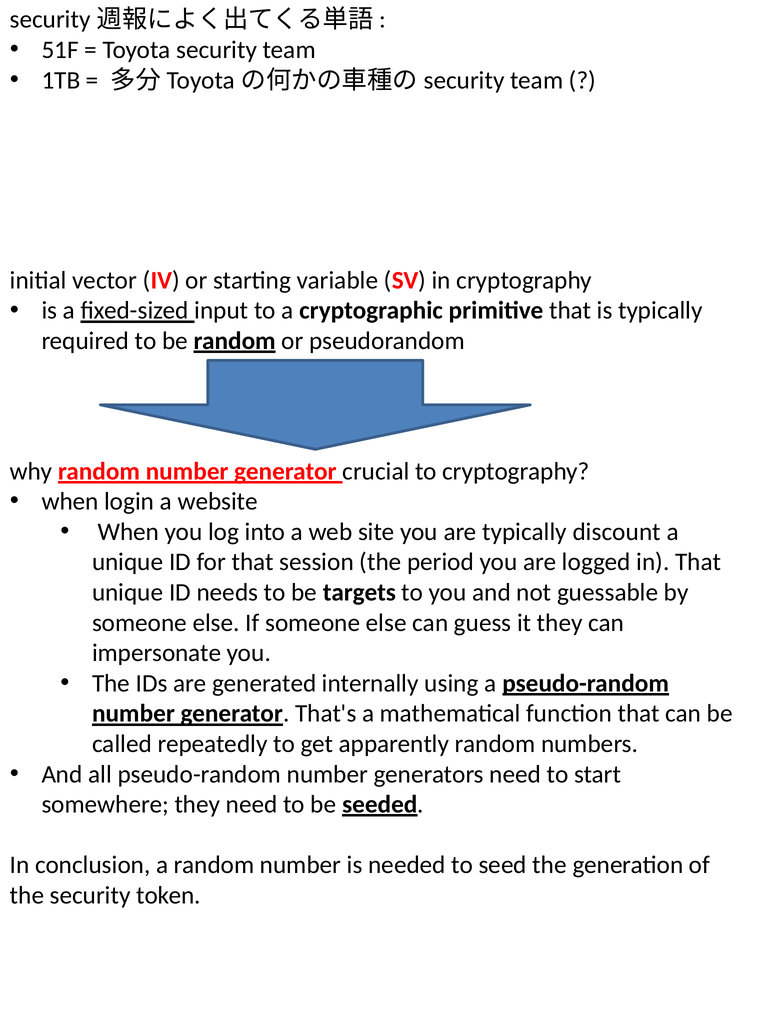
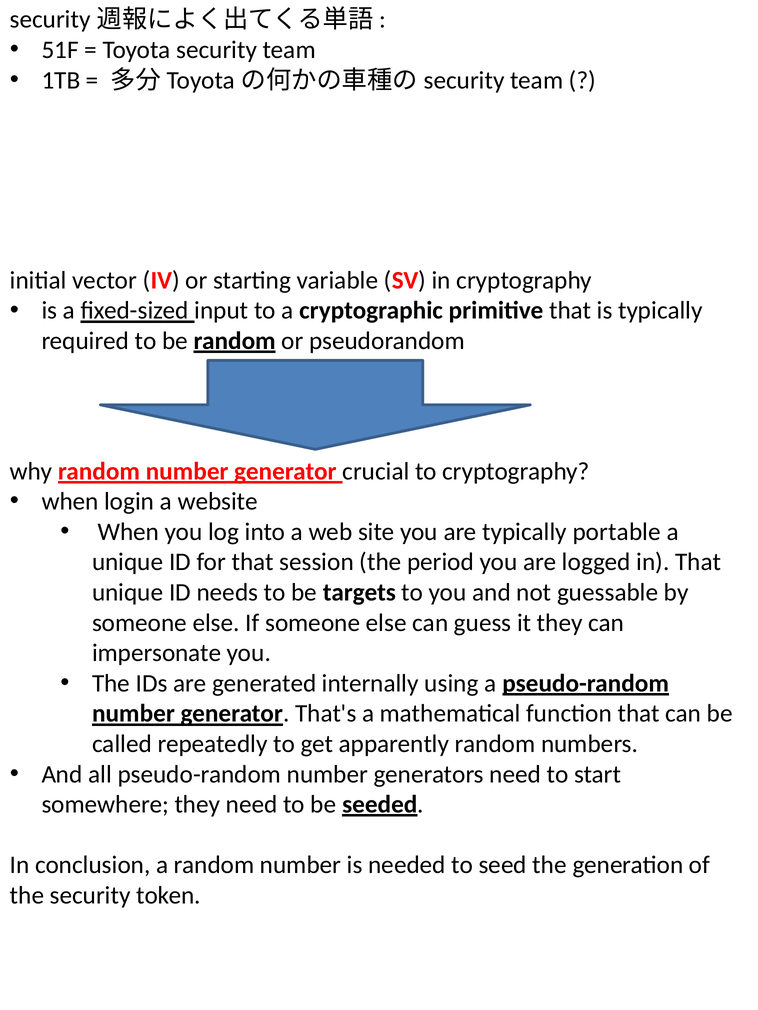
discount: discount -> portable (617, 532)
